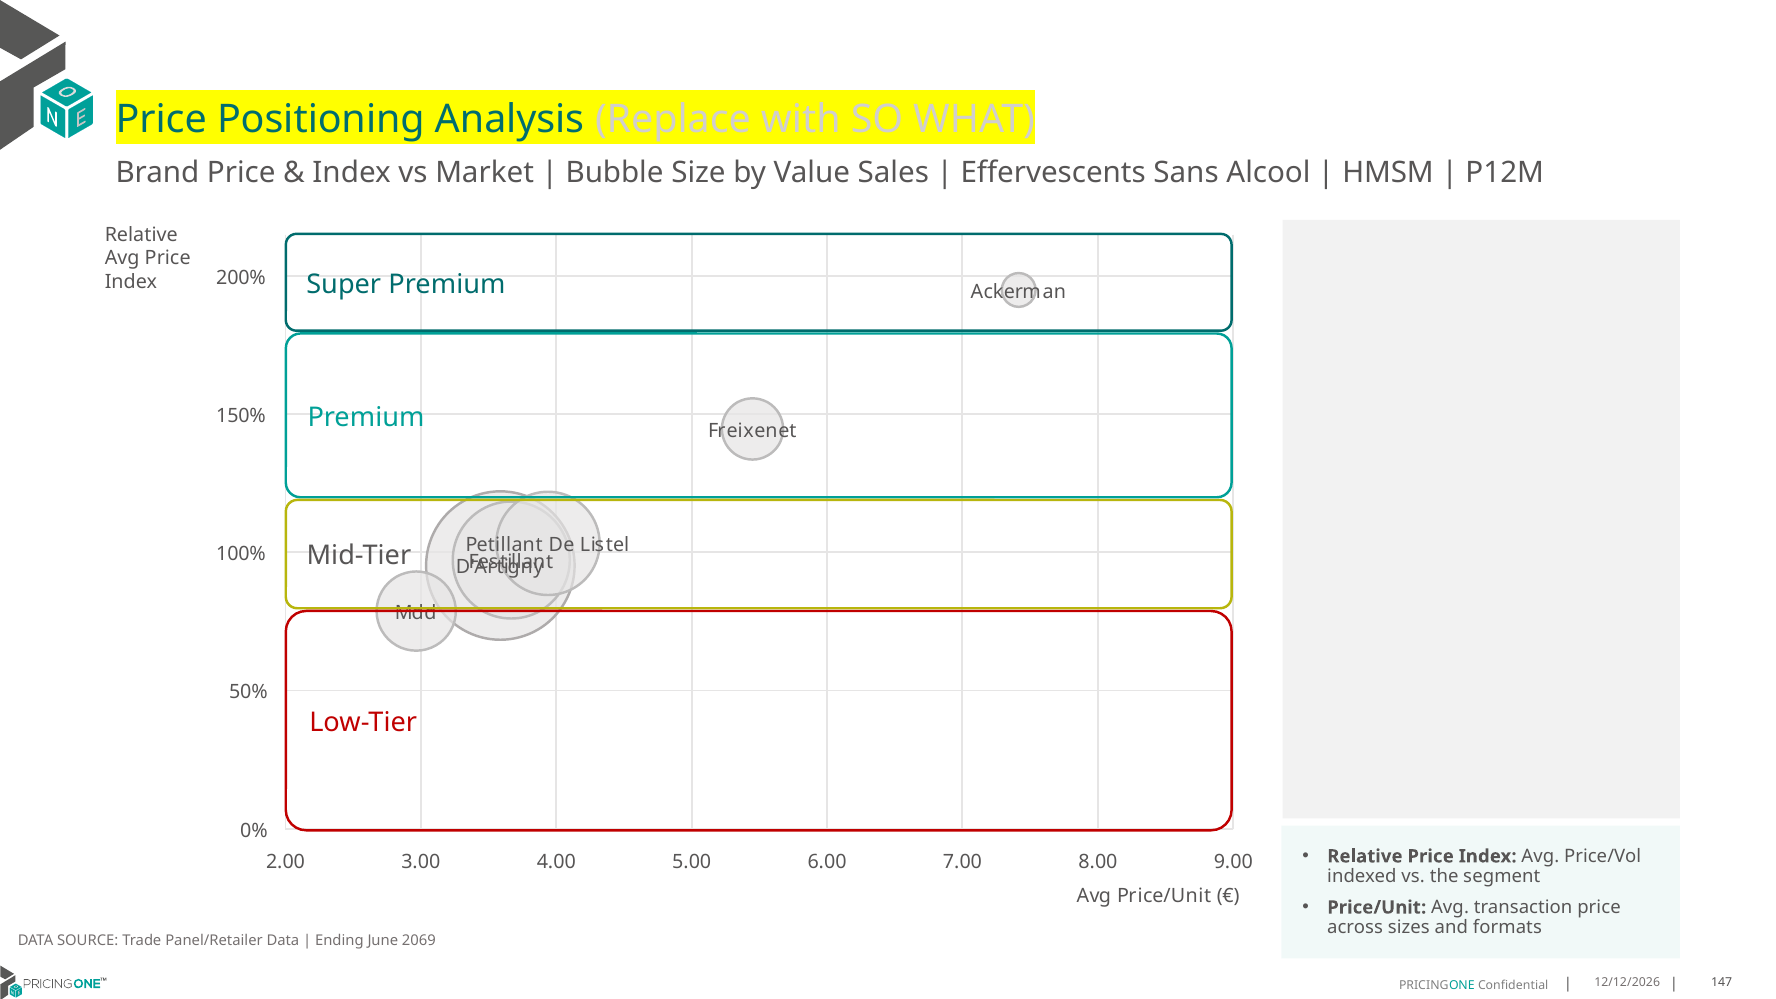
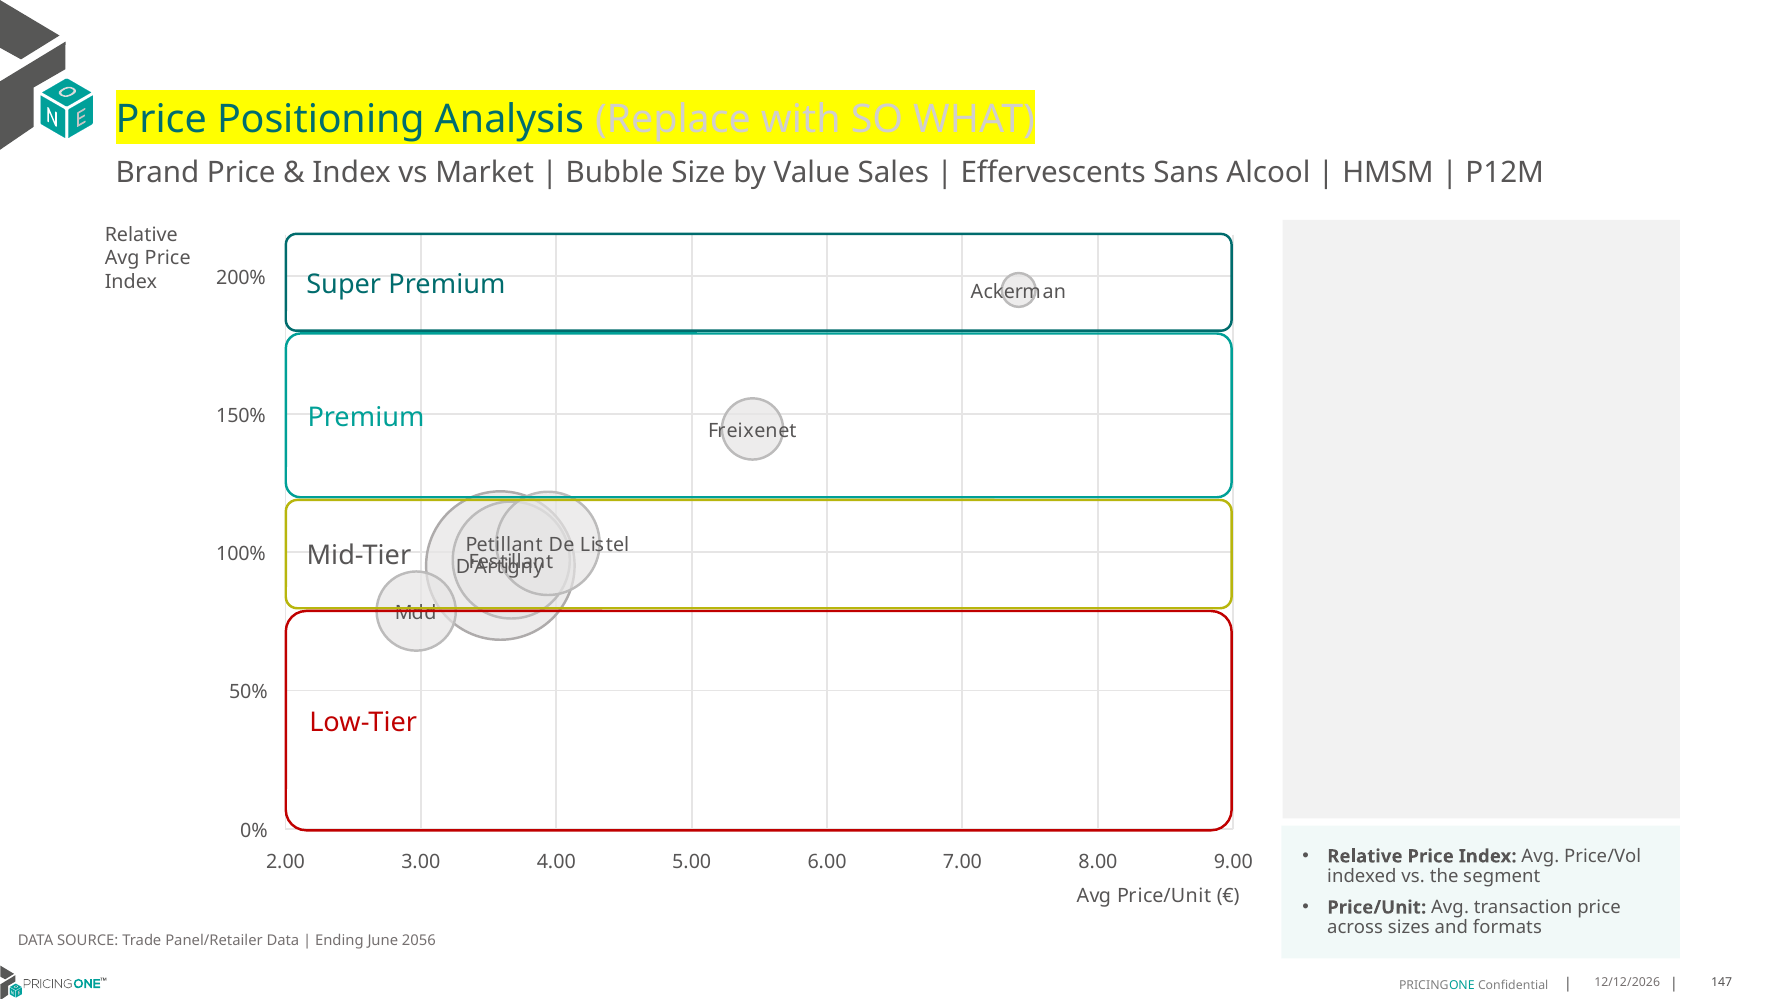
2069: 2069 -> 2056 (419, 941)
